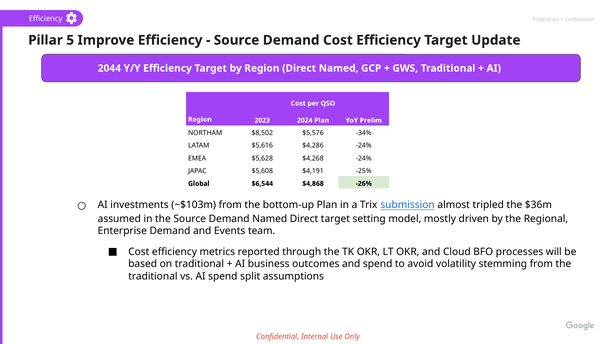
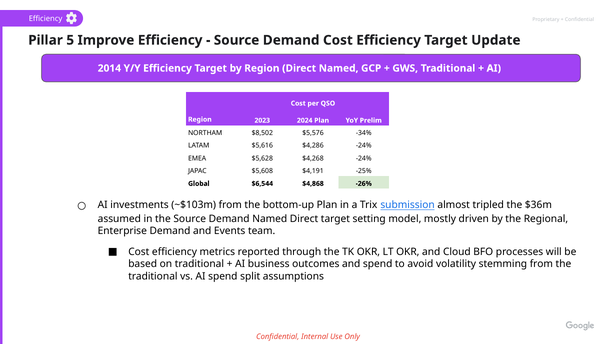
2044: 2044 -> 2014 (109, 68)
